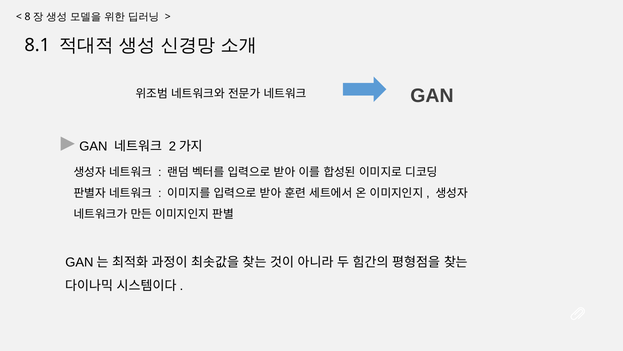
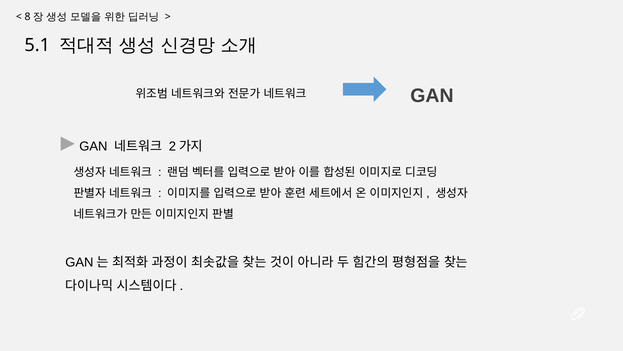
8.1: 8.1 -> 5.1 (37, 45)
